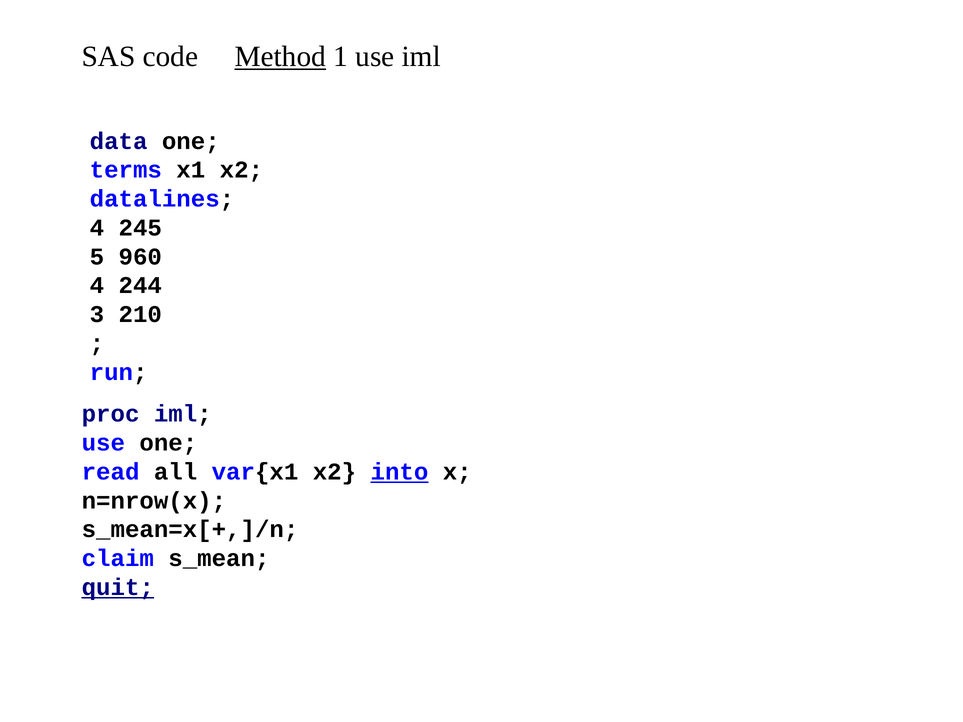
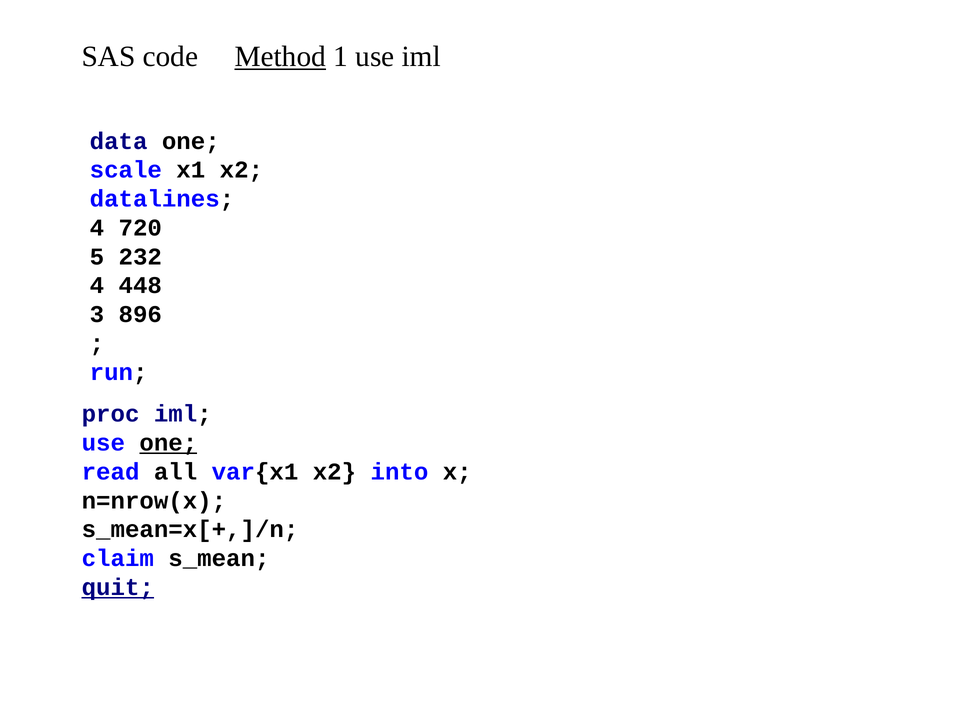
terms: terms -> scale (126, 170)
245: 245 -> 720 (140, 228)
960: 960 -> 232 (140, 257)
244: 244 -> 448 (140, 286)
210: 210 -> 896 (140, 315)
one underline: none -> present (168, 443)
into underline: present -> none (399, 472)
